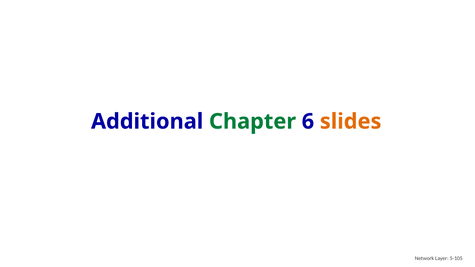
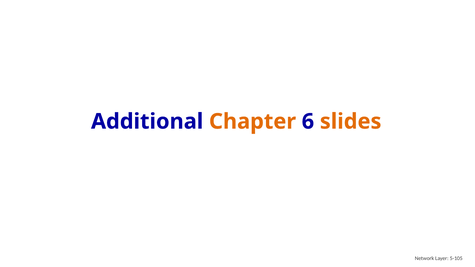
Chapter colour: green -> orange (253, 122)
